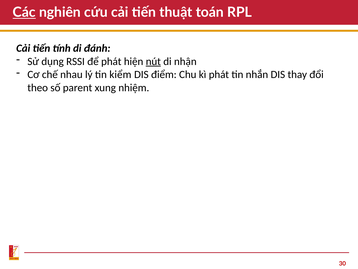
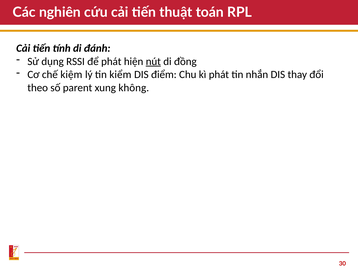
Các underline: present -> none (24, 12)
nhận: nhận -> đồng (185, 61)
nhau: nhau -> kiệm (71, 74)
nhiệm: nhiệm -> không (134, 88)
